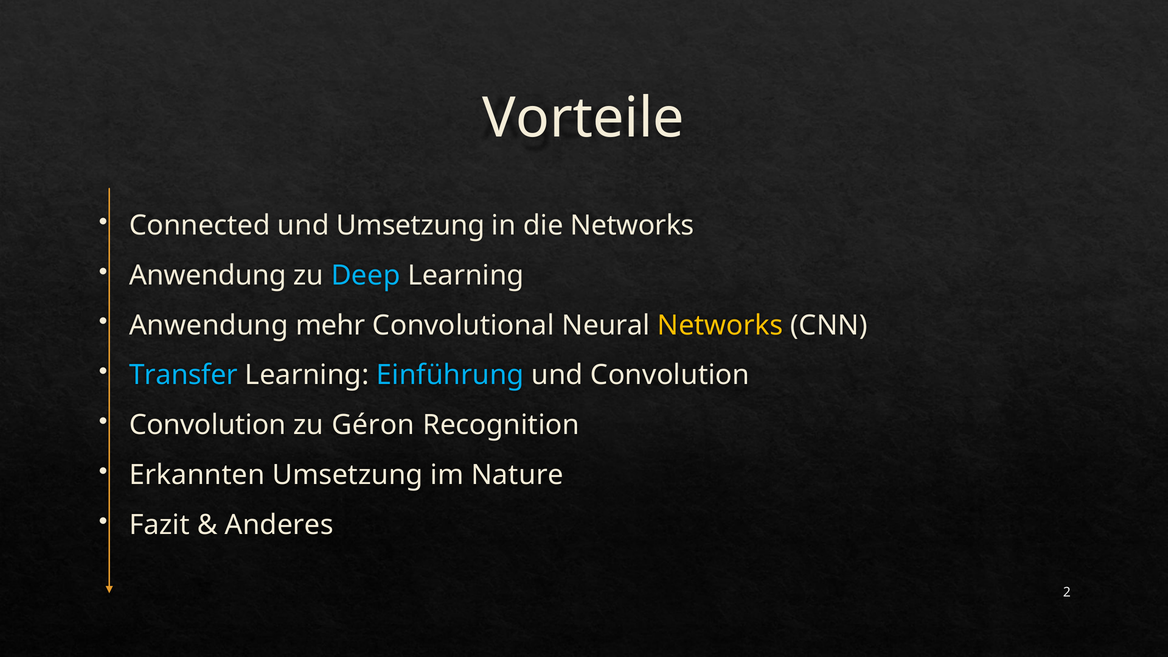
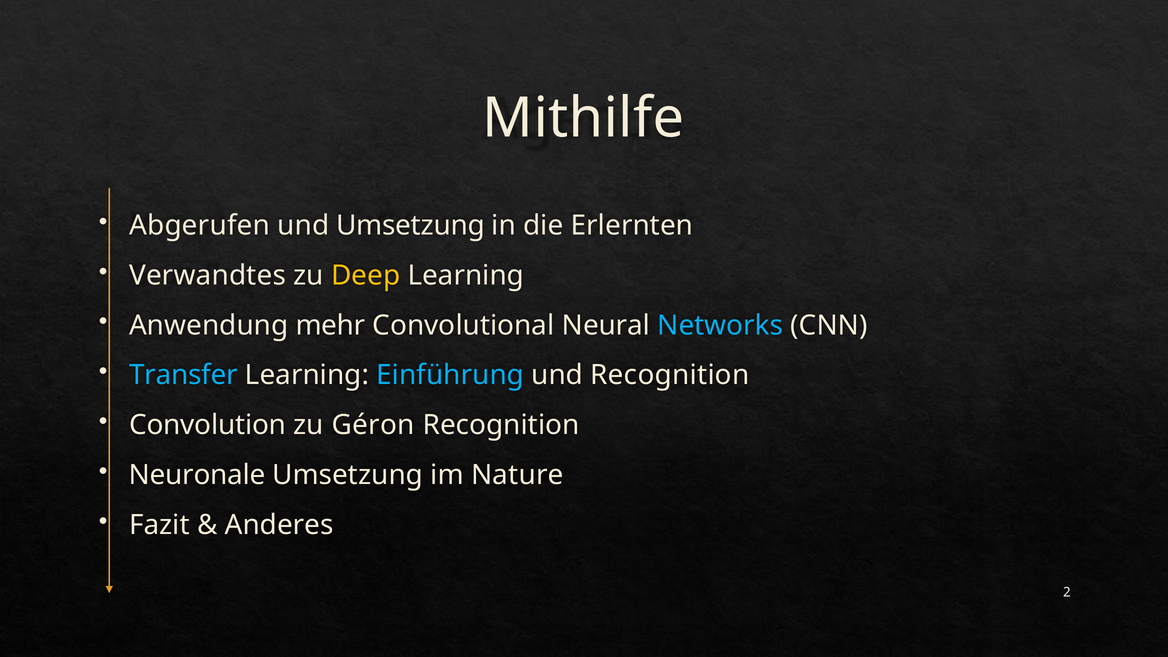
Vorteile: Vorteile -> Mithilfe (583, 118)
Connected: Connected -> Abgerufen (200, 225)
die Networks: Networks -> Erlernten (632, 225)
Anwendung: Anwendung -> Verwandtes (208, 275)
Deep colour: light blue -> yellow (366, 275)
Networks colour: yellow -> light blue (720, 325)
und Convolution: Convolution -> Recognition (670, 375)
Erkannten: Erkannten -> Neuronale (197, 475)
